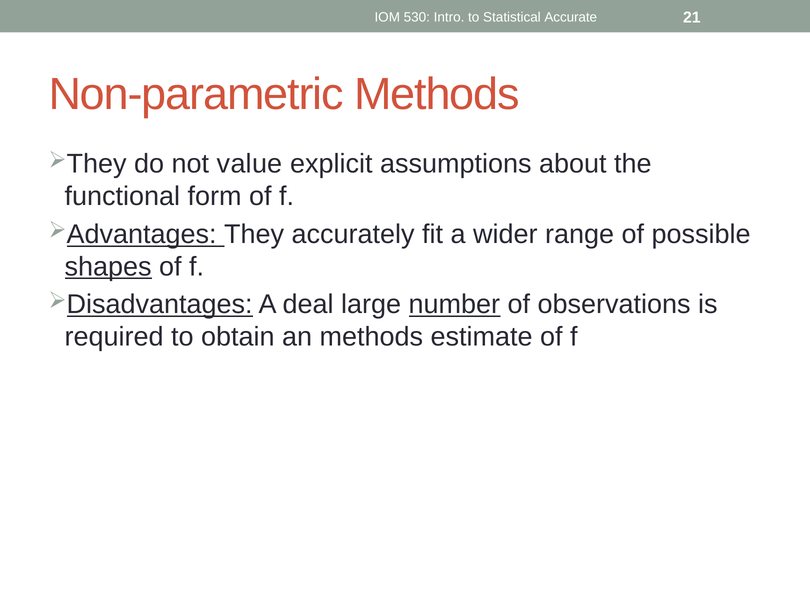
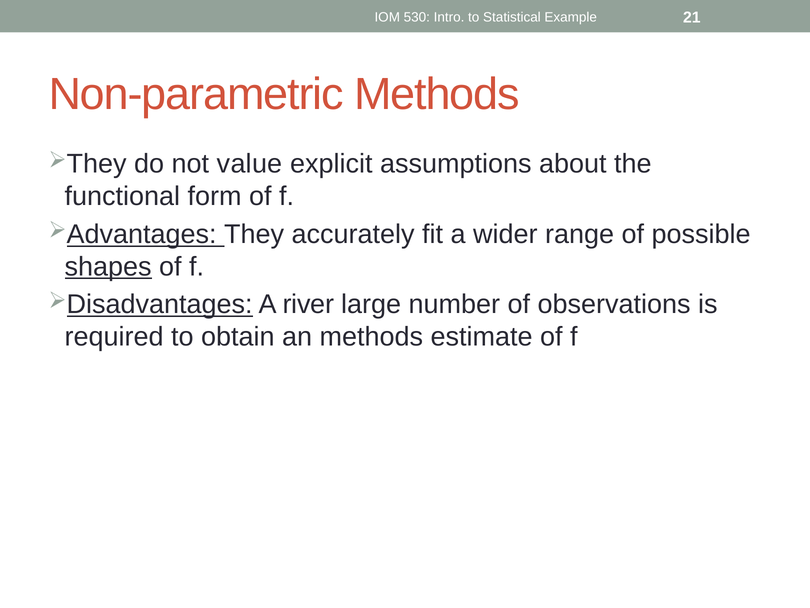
Accurate: Accurate -> Example (571, 17)
deal: deal -> river (308, 304)
number underline: present -> none (455, 304)
